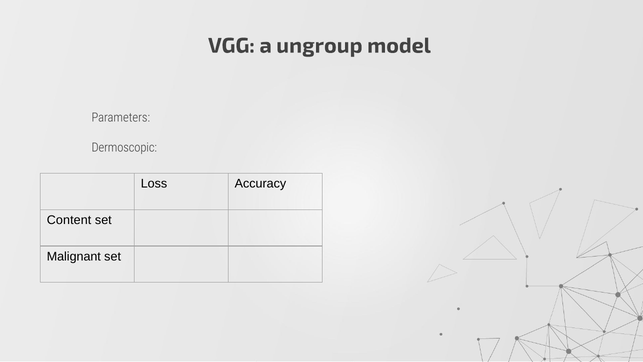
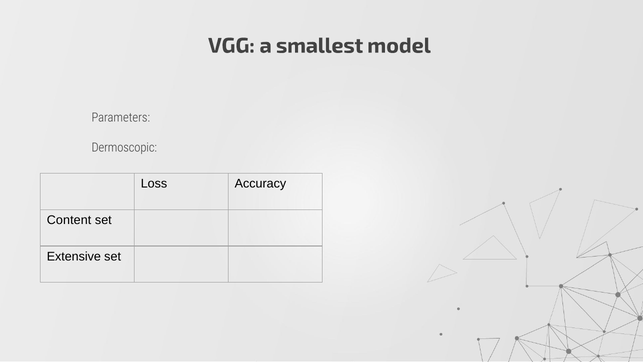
ungroup: ungroup -> smallest (320, 46)
Malignant: Malignant -> Extensive (74, 256)
